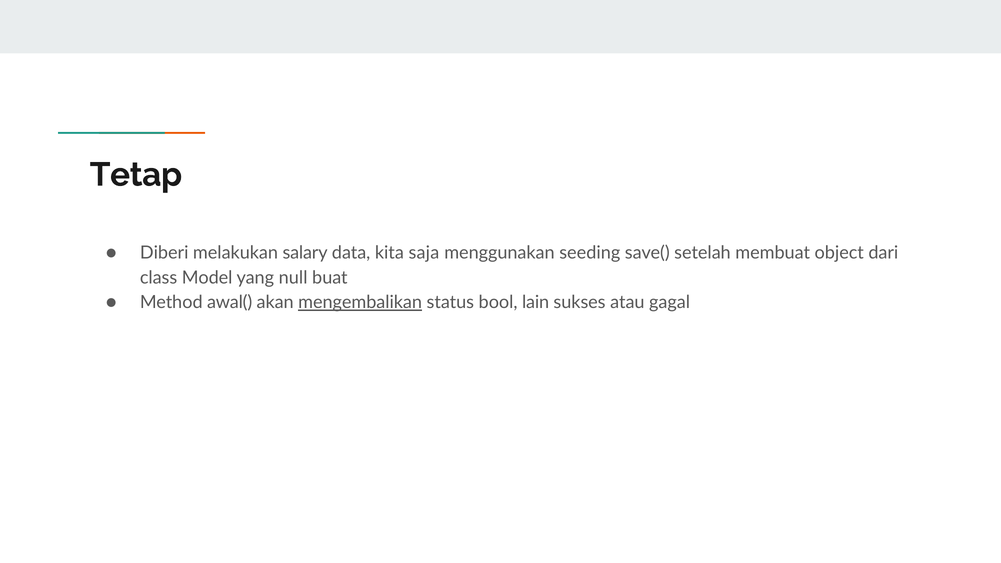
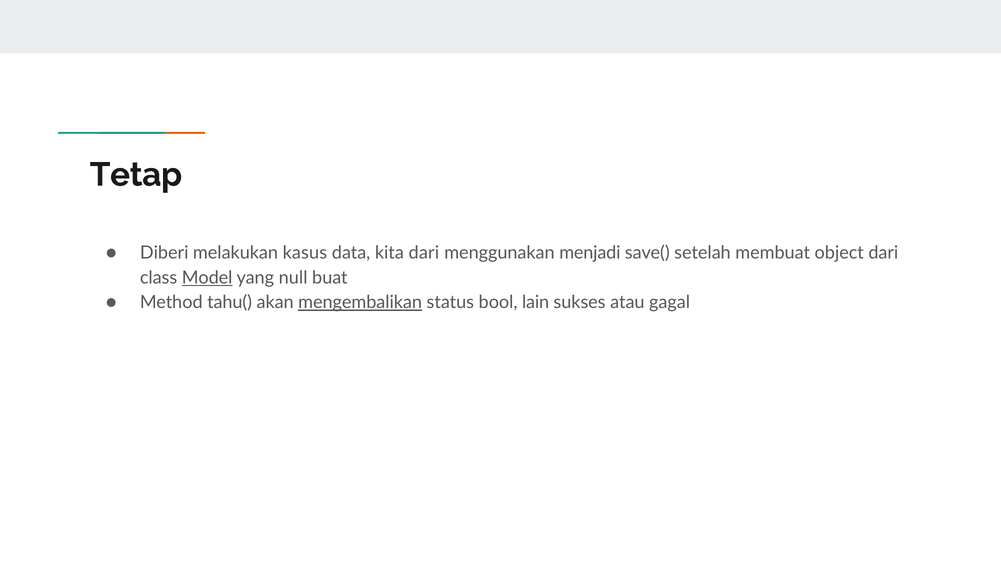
salary: salary -> kasus (305, 253)
kita saja: saja -> dari (424, 253)
seeding: seeding -> menjadi (590, 253)
Model underline: none -> present (207, 278)
awal(: awal( -> tahu( (230, 303)
